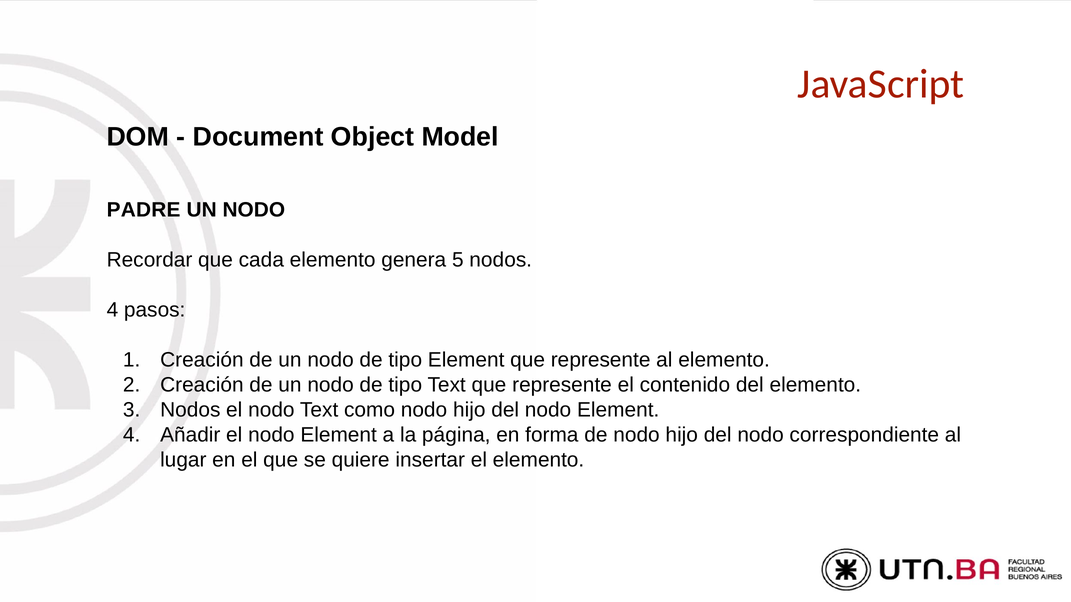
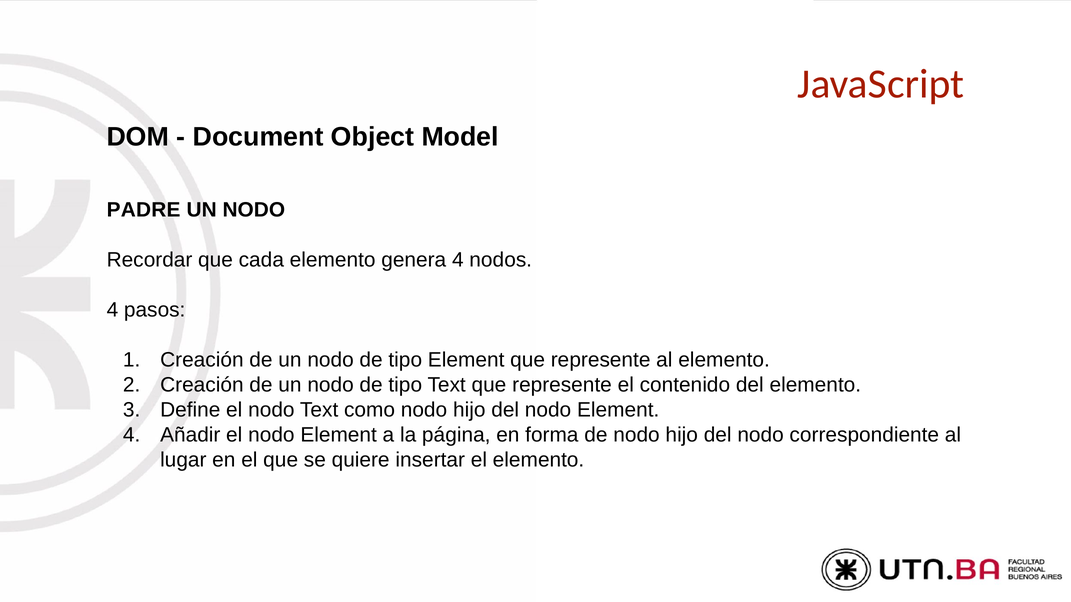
genera 5: 5 -> 4 (458, 260)
Nodos: Nodos -> Define (190, 410)
